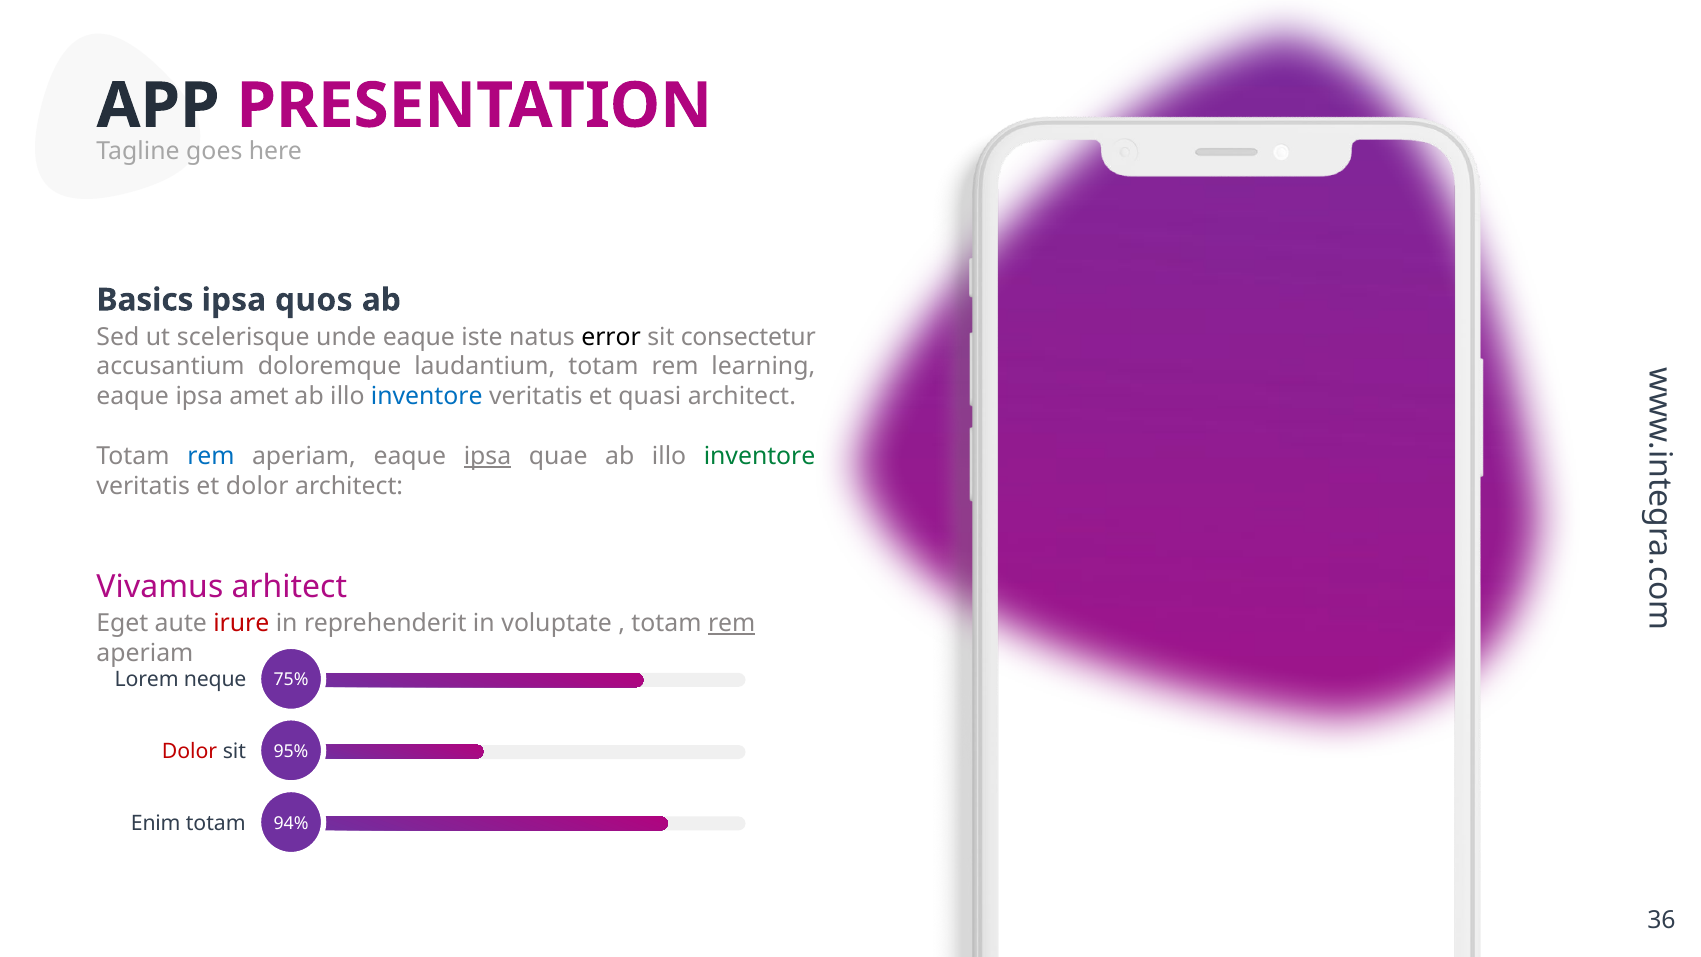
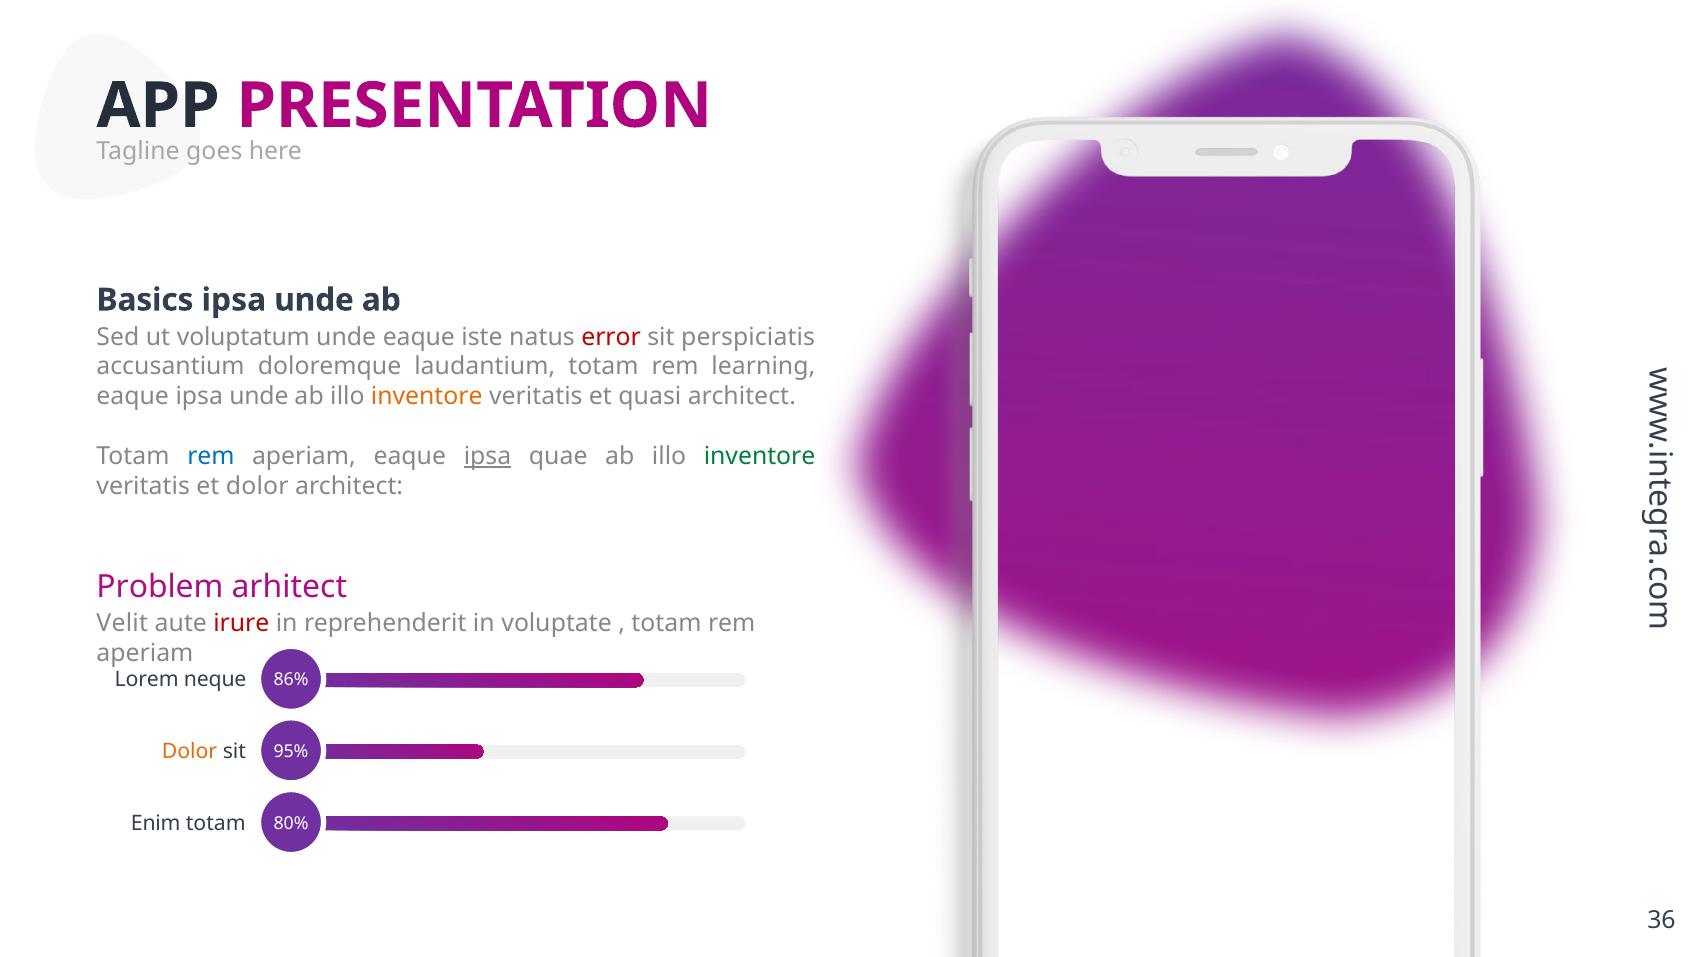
quos: quos -> unde (314, 300)
scelerisque: scelerisque -> voluptatum (243, 337)
error colour: black -> red (611, 337)
consectetur: consectetur -> perspiciatis (748, 337)
eaque ipsa amet: amet -> unde (259, 396)
inventore colour: blue -> orange (427, 396)
Vivamus: Vivamus -> Problem (160, 587)
Eget: Eget -> Velit (122, 623)
rem underline: present -> none (732, 623)
75%: 75% -> 86% (291, 680)
Dolor colour: red -> orange (189, 752)
94%: 94% -> 80% (291, 823)
